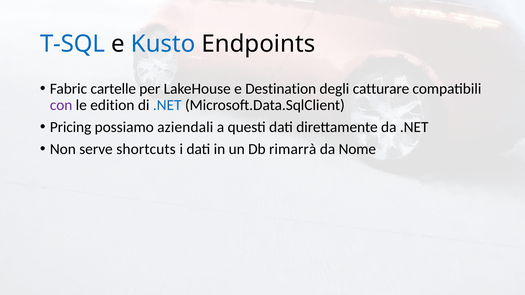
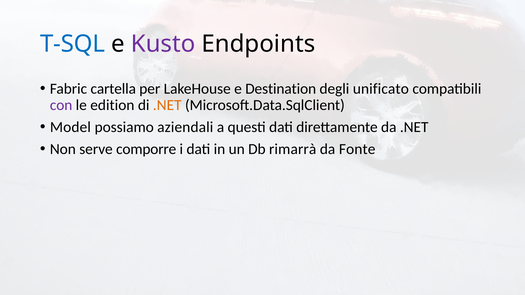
Kusto colour: blue -> purple (163, 44)
cartelle: cartelle -> cartella (113, 89)
catturare: catturare -> unificato (381, 89)
.NET colour: blue -> orange (167, 105)
Pricing: Pricing -> Model (70, 127)
shortcuts: shortcuts -> comporre (146, 149)
Nome: Nome -> Fonte (357, 149)
